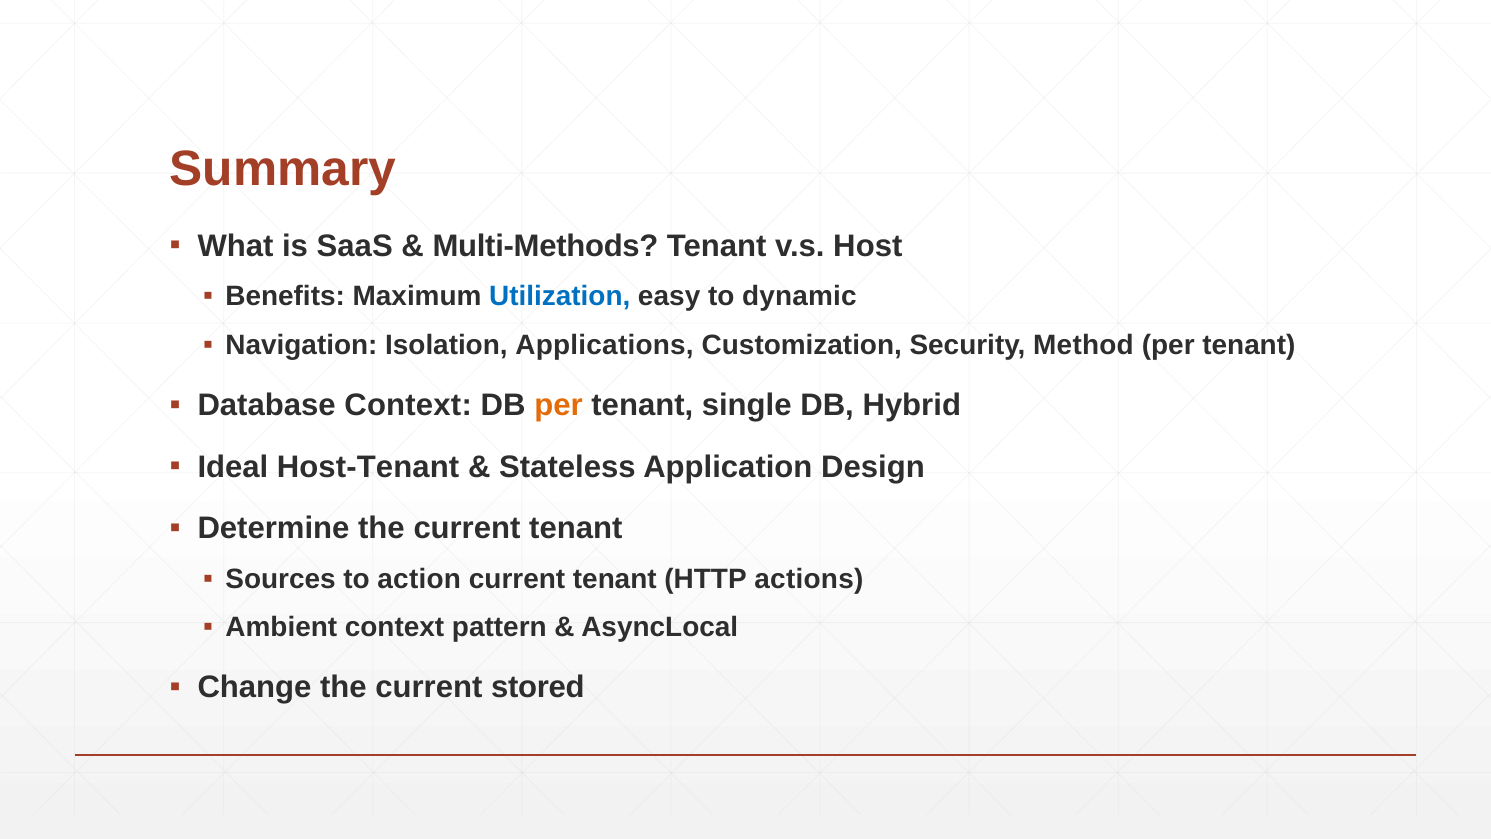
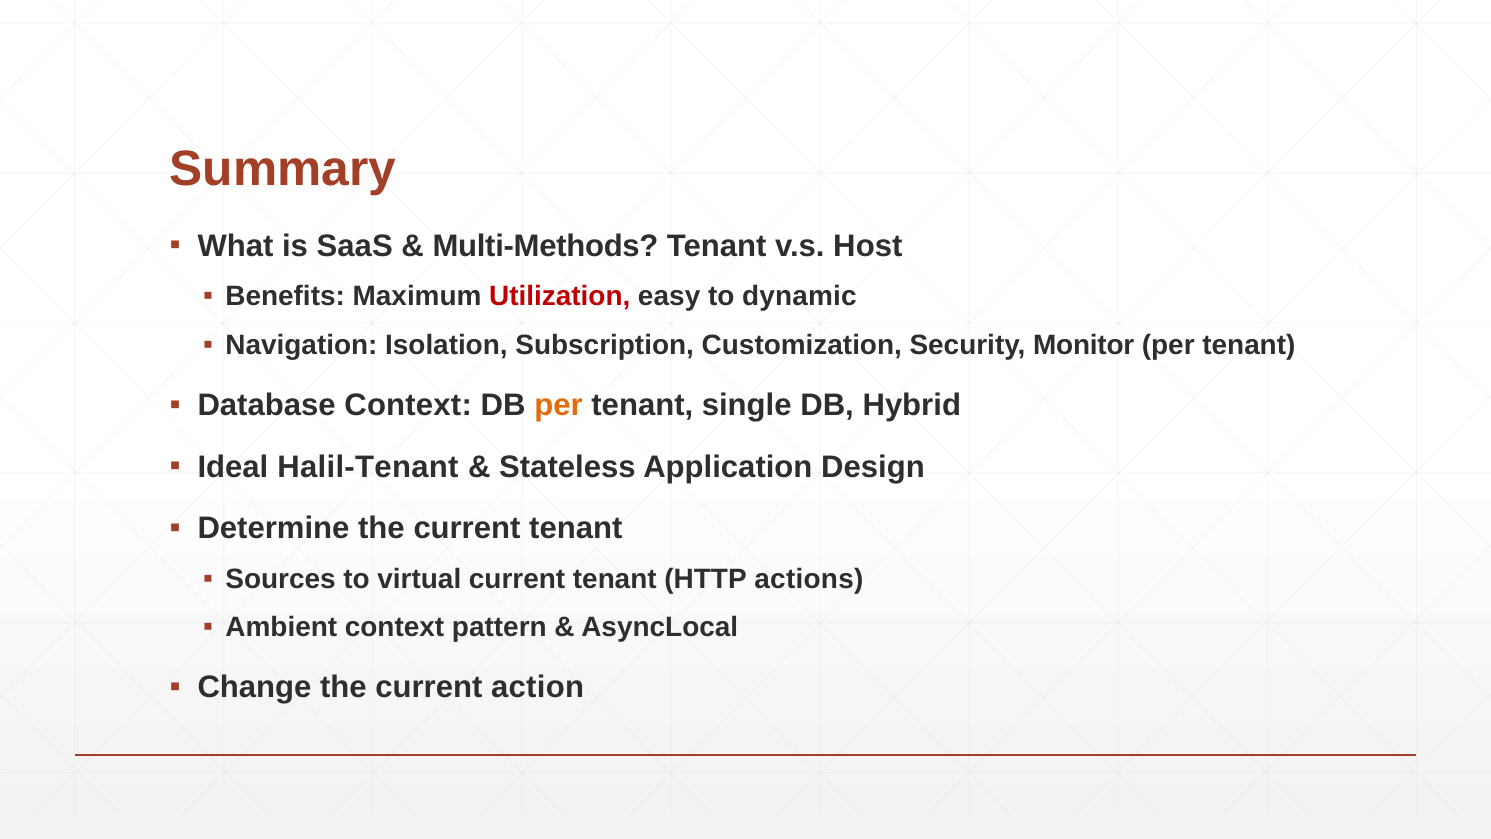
Utilization colour: blue -> red (560, 296)
Applications: Applications -> Subscription (605, 345)
Method: Method -> Monitor (1084, 345)
Host-Tenant: Host-Tenant -> Halil-Tenant (368, 467)
action: action -> virtual (419, 579)
stored: stored -> action (538, 687)
